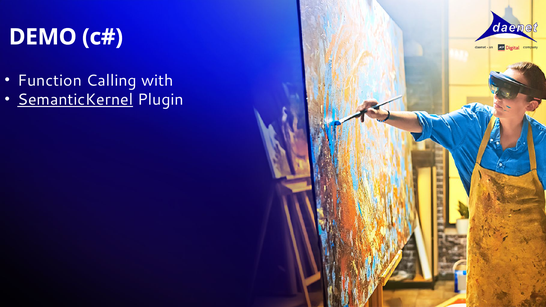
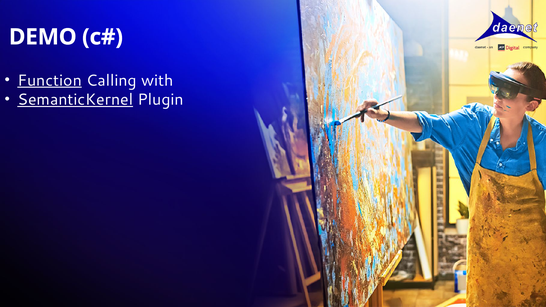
Function underline: none -> present (50, 80)
